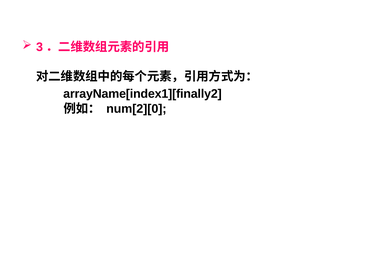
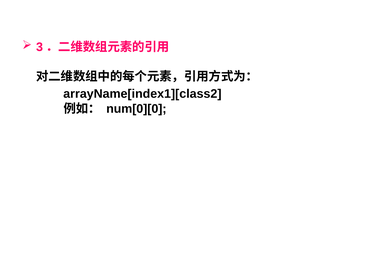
arrayName[index1][finally2: arrayName[index1][finally2 -> arrayName[index1][class2 (142, 94)
num[2][0: num[2][0 -> num[0][0 (136, 109)
